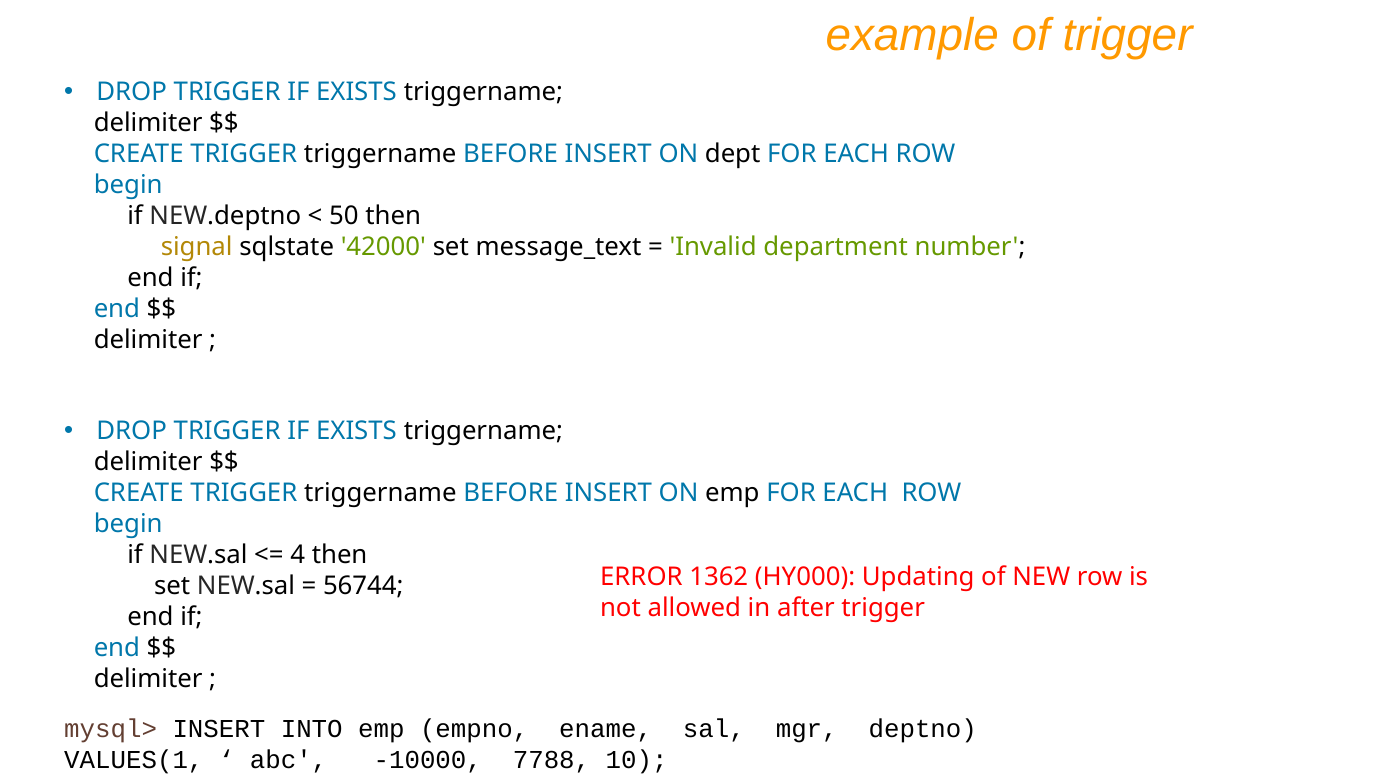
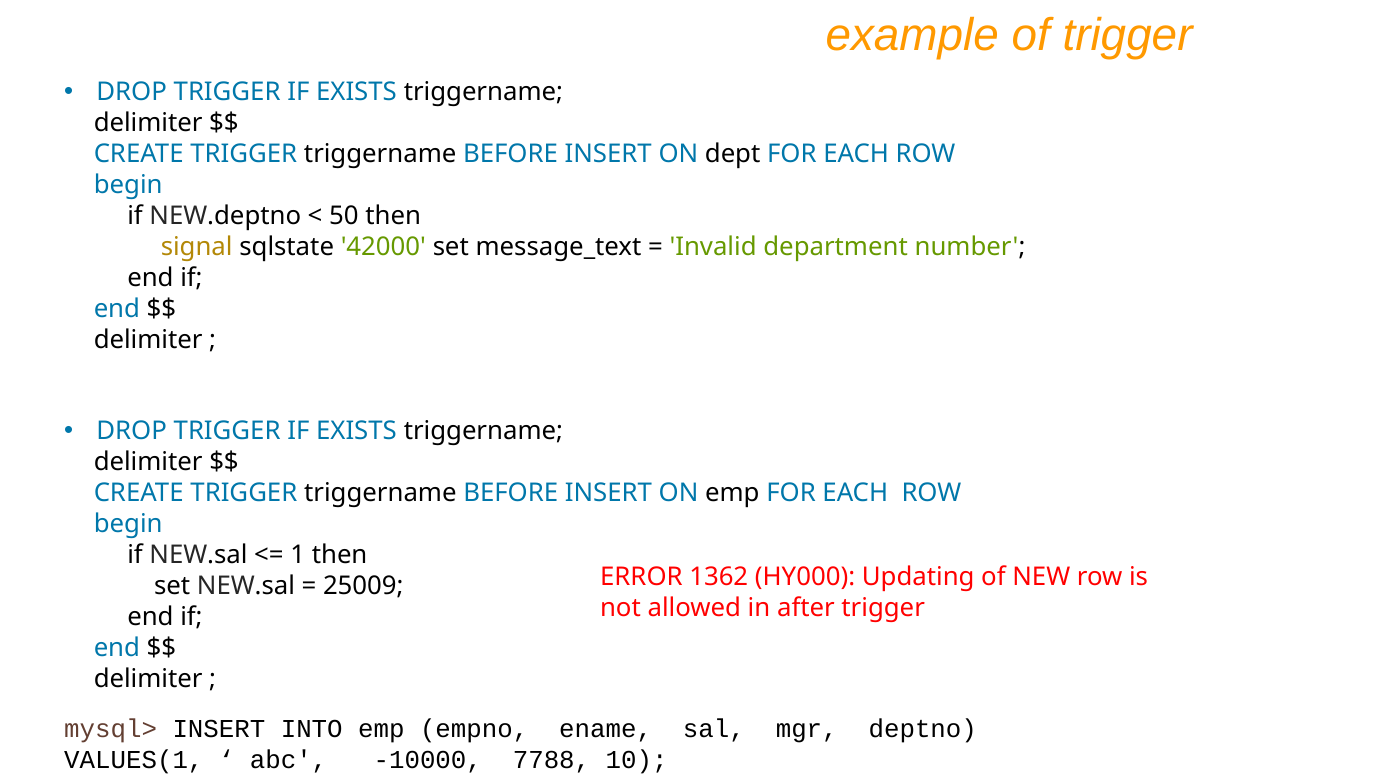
4: 4 -> 1 (298, 555)
56744: 56744 -> 25009 (363, 586)
